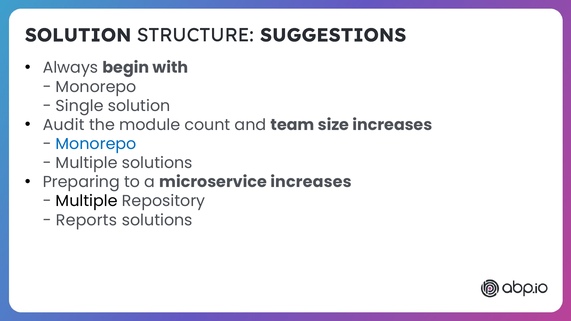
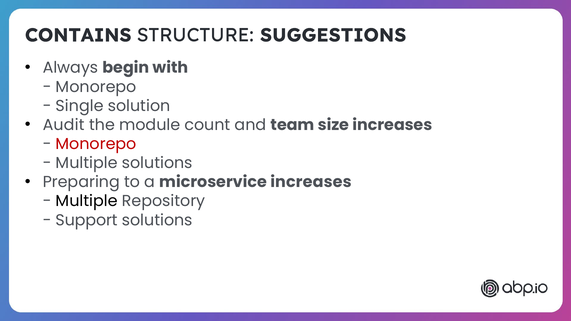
SOLUTION: SOLUTION -> CONTAINS (78, 35)
Monorepo colour: blue -> red (96, 144)
Reports: Reports -> Support (87, 220)
